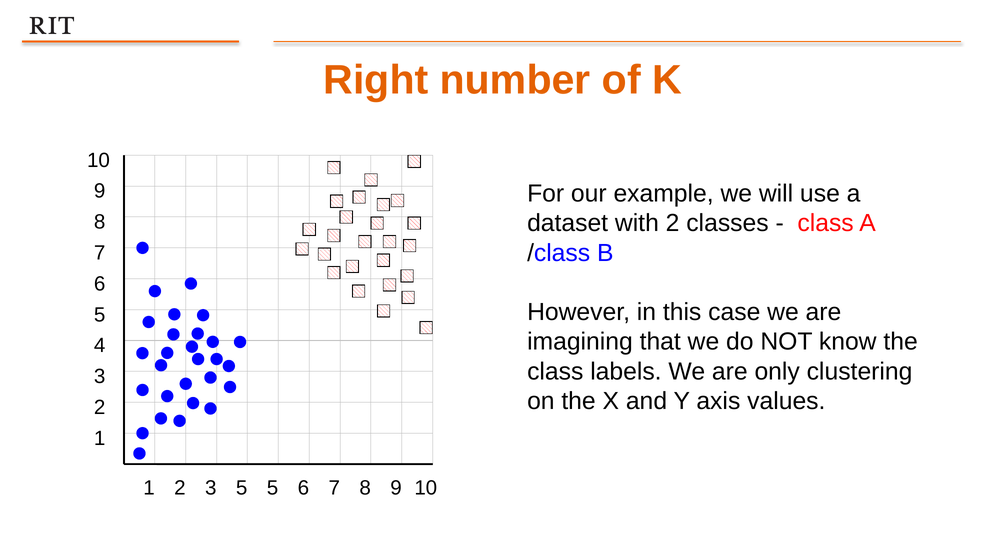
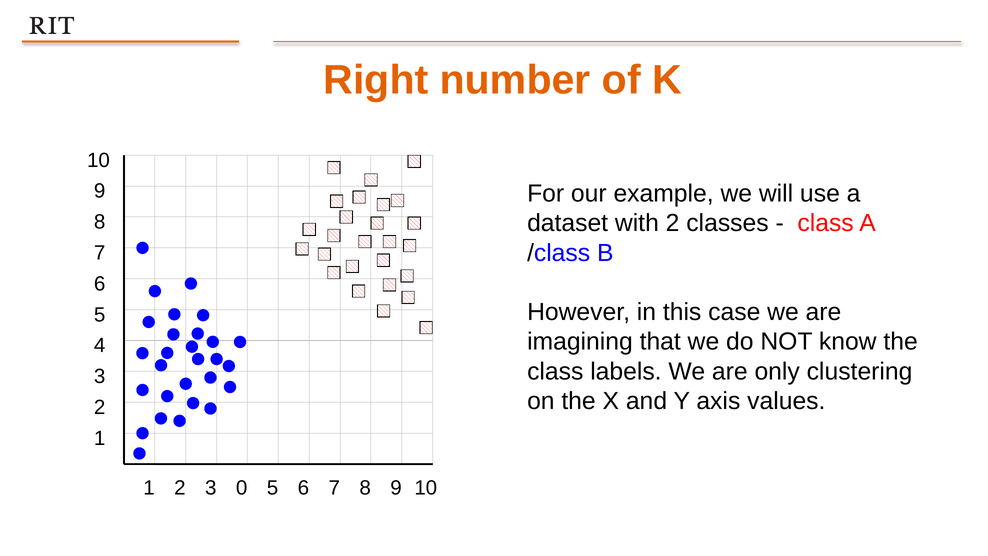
3 5: 5 -> 0 (242, 488)
